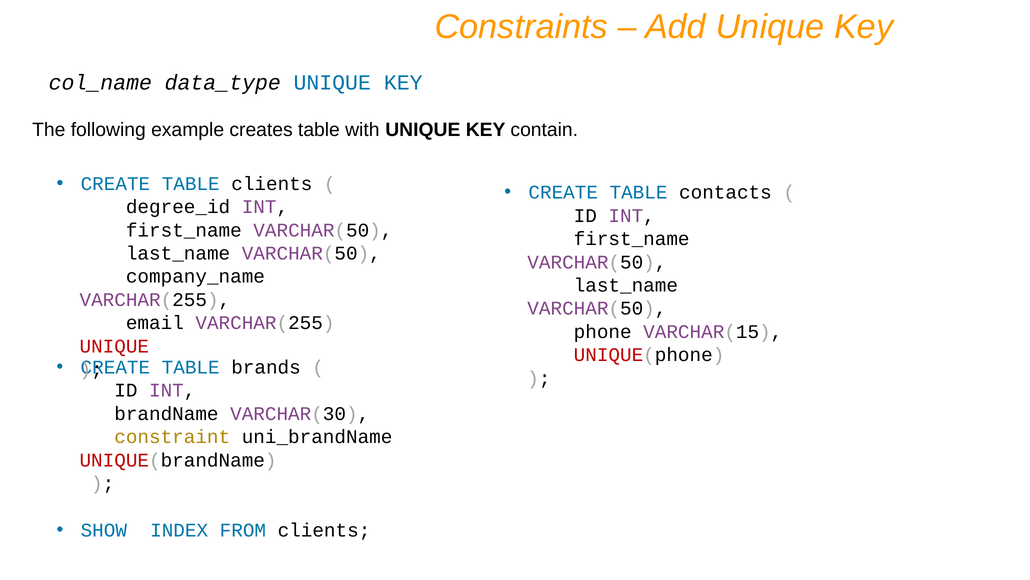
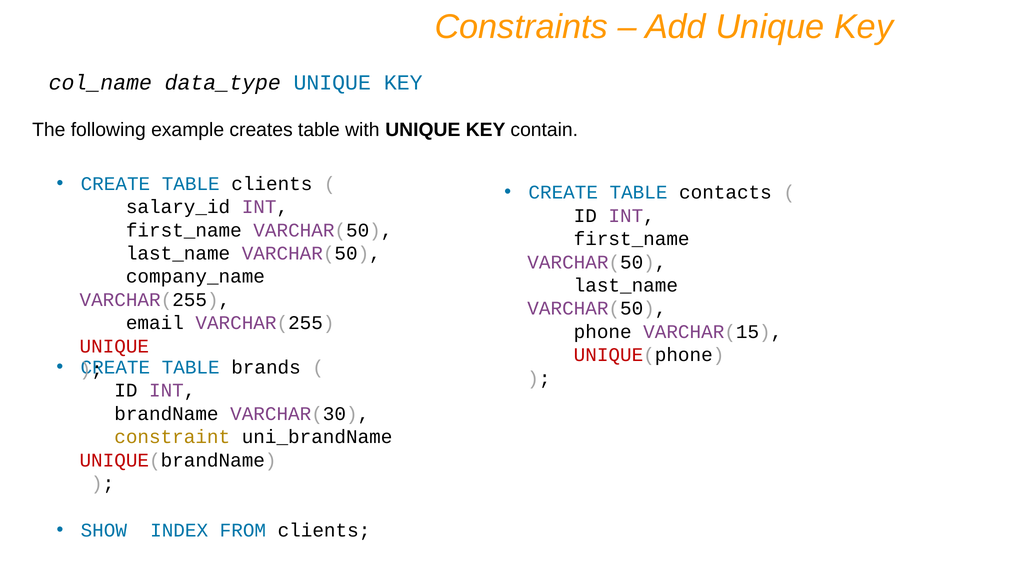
degree_id: degree_id -> salary_id (178, 207)
